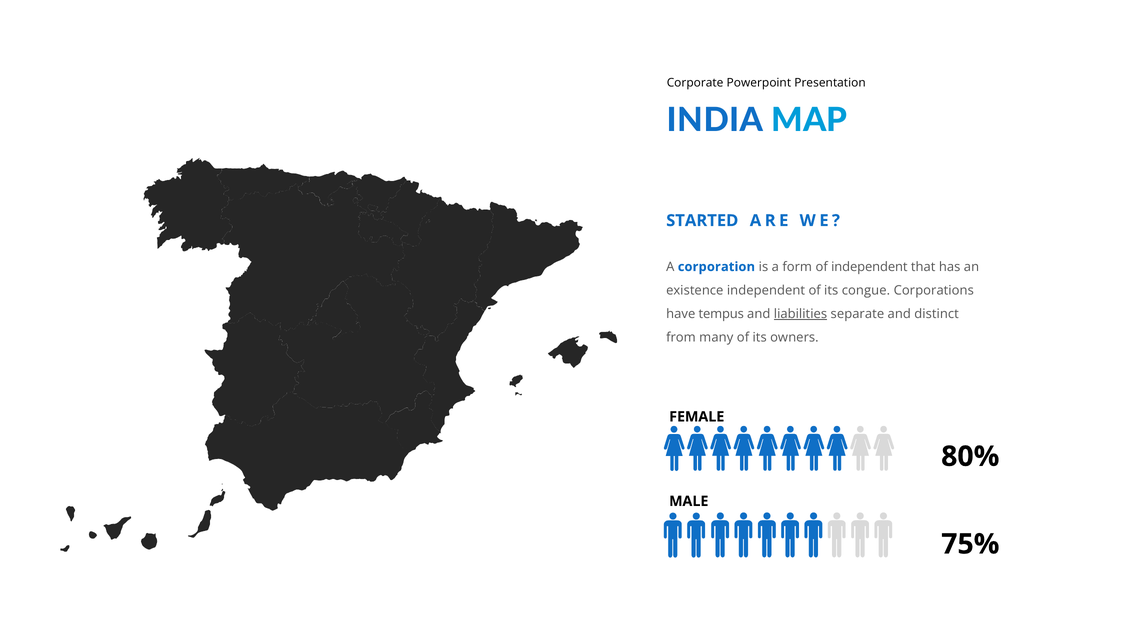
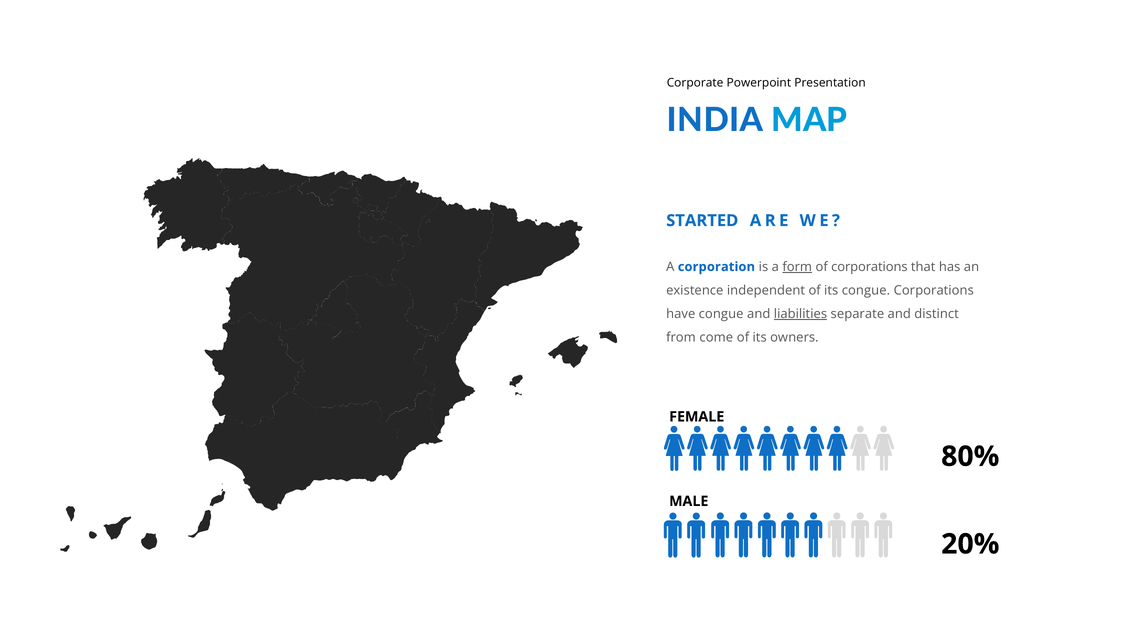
form underline: none -> present (797, 267)
of independent: independent -> corporations (869, 267)
have tempus: tempus -> congue (721, 314)
many: many -> come (716, 338)
75%: 75% -> 20% (970, 544)
